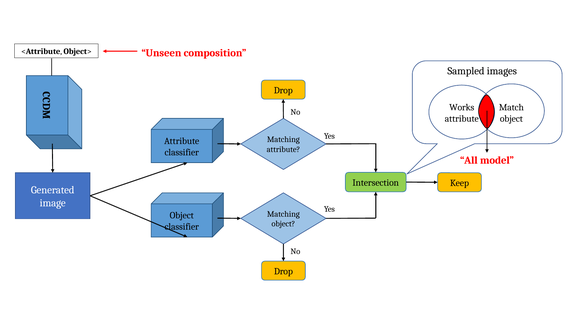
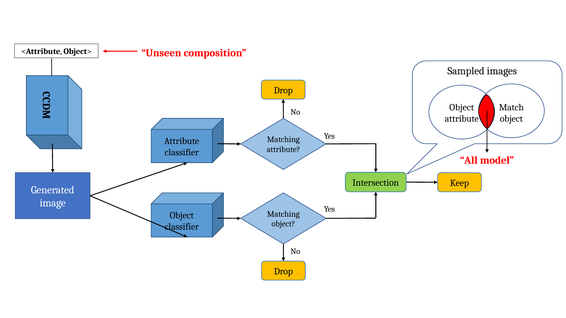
Works: Works -> Object (462, 107)
